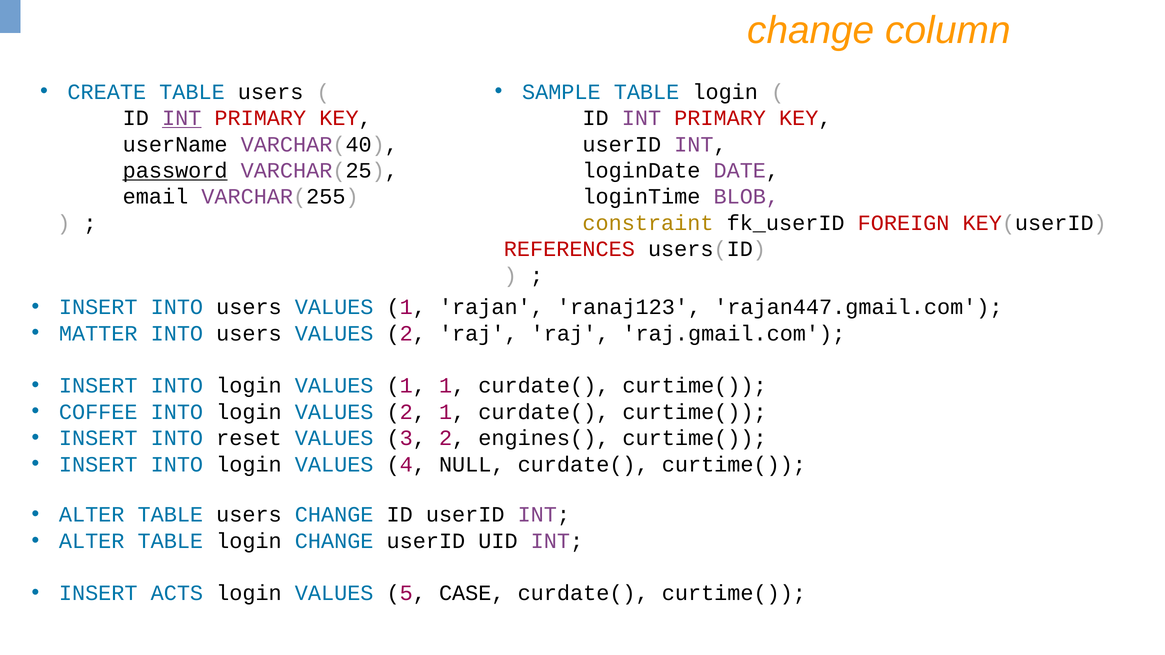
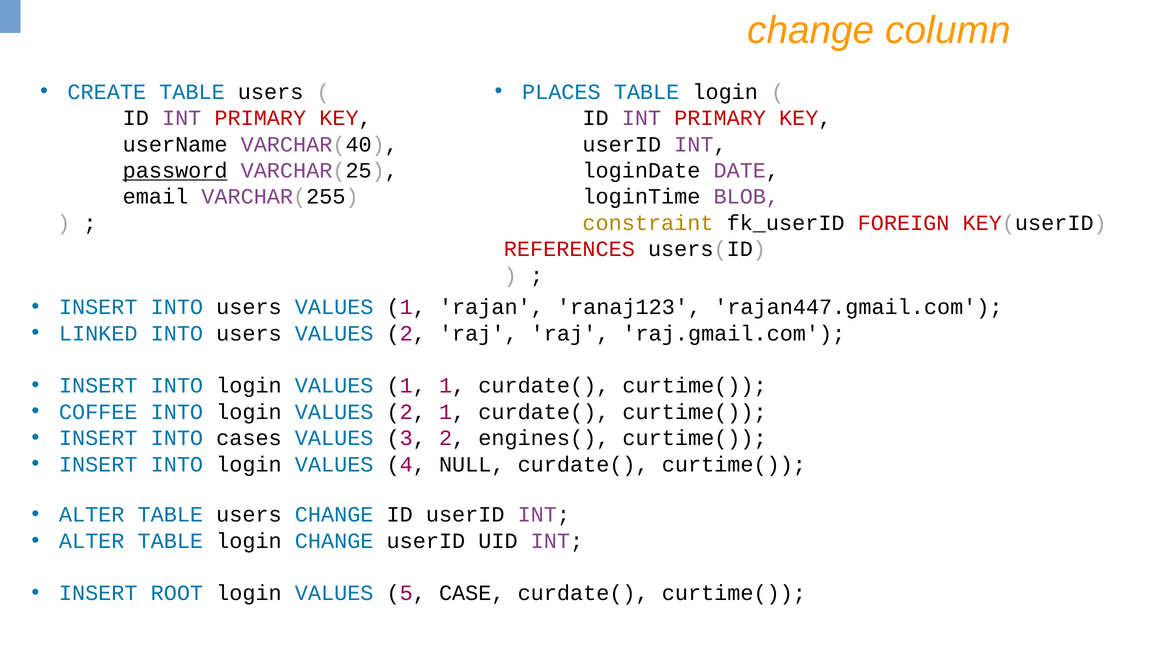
SAMPLE: SAMPLE -> PLACES (561, 92)
INT underline: present -> none (182, 118)
MATTER: MATTER -> LINKED (98, 334)
reset: reset -> cases (249, 438)
ACTS: ACTS -> ROOT (177, 593)
